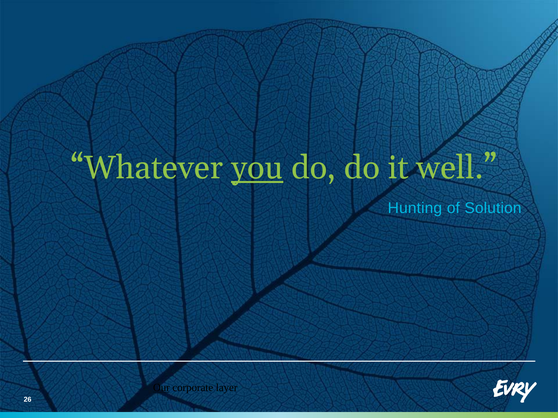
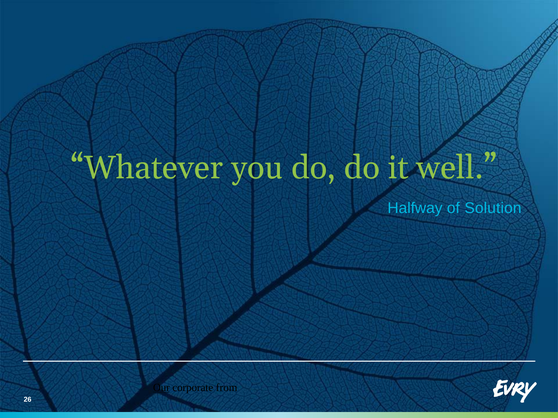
you underline: present -> none (257, 168)
Hunting: Hunting -> Halfway (415, 208)
layer: layer -> from (227, 388)
